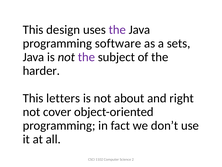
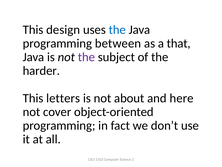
the colour: purple -> blue (117, 30)
software: software -> between (118, 43)
sets: sets -> that (179, 43)
right: right -> here (182, 98)
